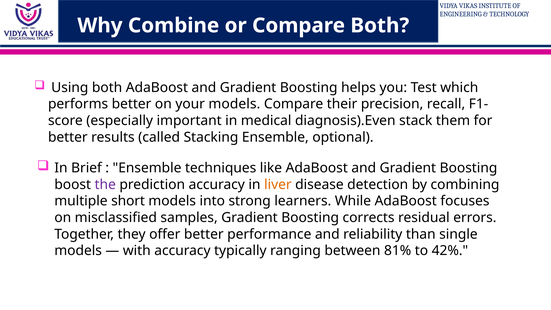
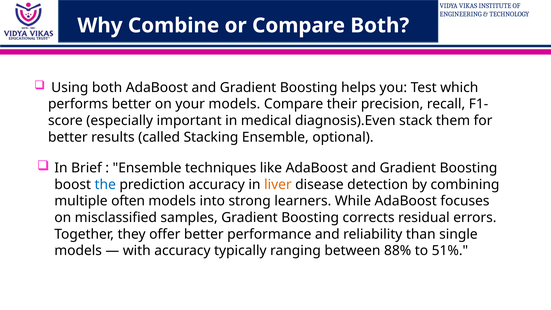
the colour: purple -> blue (105, 185)
short: short -> often (128, 201)
81%: 81% -> 88% (398, 251)
42%: 42% -> 51% (450, 251)
